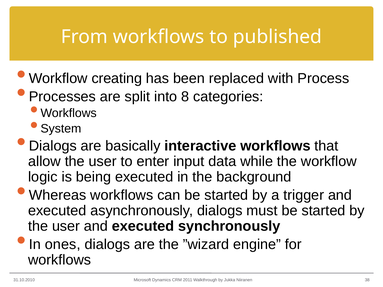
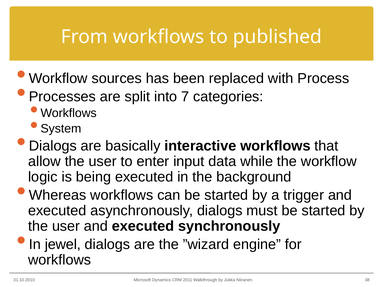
creating: creating -> sources (117, 79)
8: 8 -> 7 (185, 97)
ones: ones -> jewel (63, 245)
